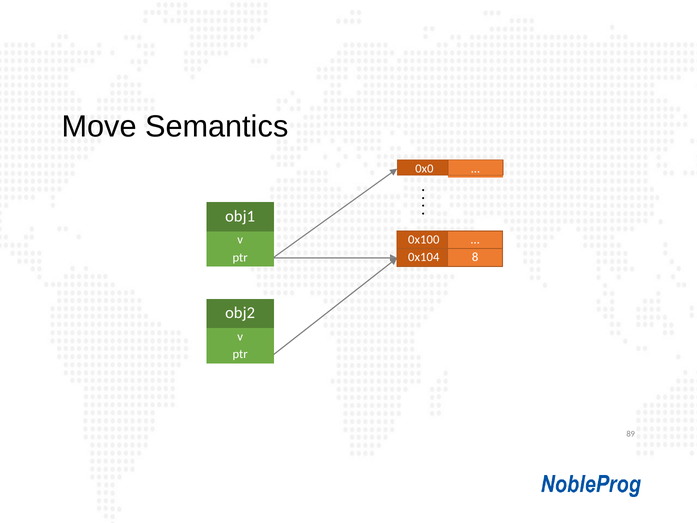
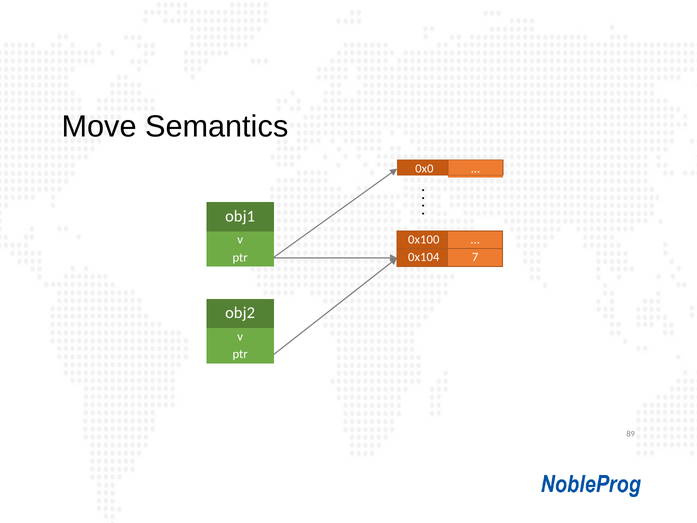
8: 8 -> 7 (475, 257)
